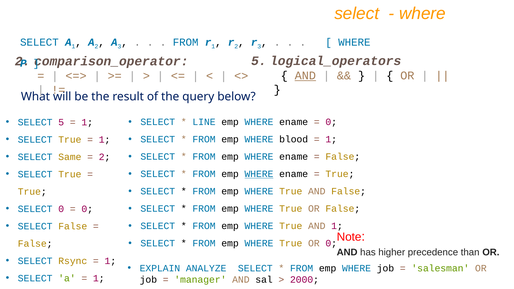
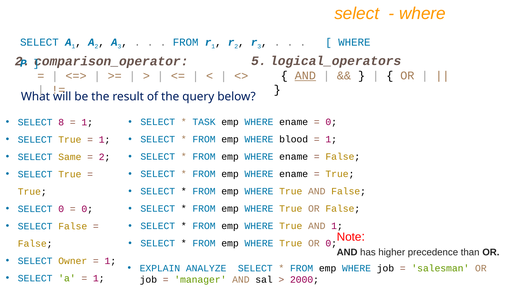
LINE: LINE -> TASK (204, 122)
SELECT 5: 5 -> 8 (61, 122)
WHERE underline: present -> none (259, 174)
Rsync: Rsync -> Owner (73, 261)
